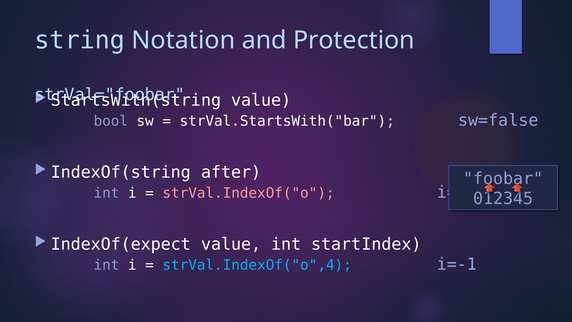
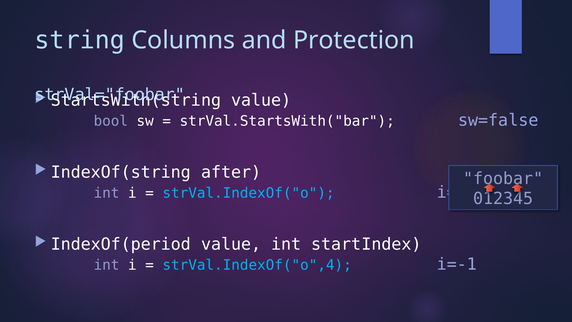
Notation: Notation -> Columns (183, 40)
strVal.IndexOf("o colour: pink -> light blue (249, 193)
IndexOf(expect: IndexOf(expect -> IndexOf(period (121, 244)
